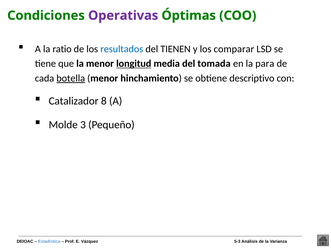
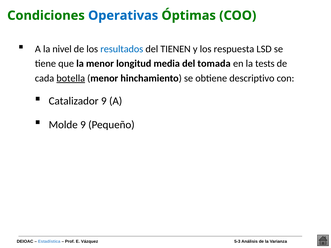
Operativas colour: purple -> blue (123, 16)
ratio: ratio -> nivel (62, 49)
comparar: comparar -> respuesta (234, 49)
longitud underline: present -> none (134, 64)
para: para -> tests (265, 64)
Catalizador 8: 8 -> 9 (104, 101)
Molde 3: 3 -> 9 (83, 125)
